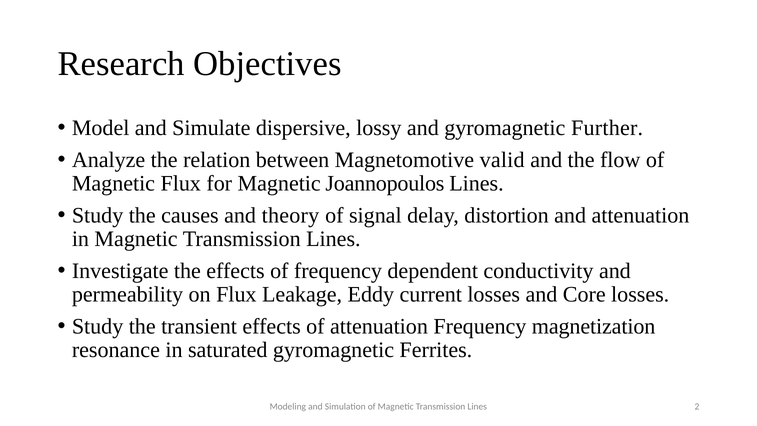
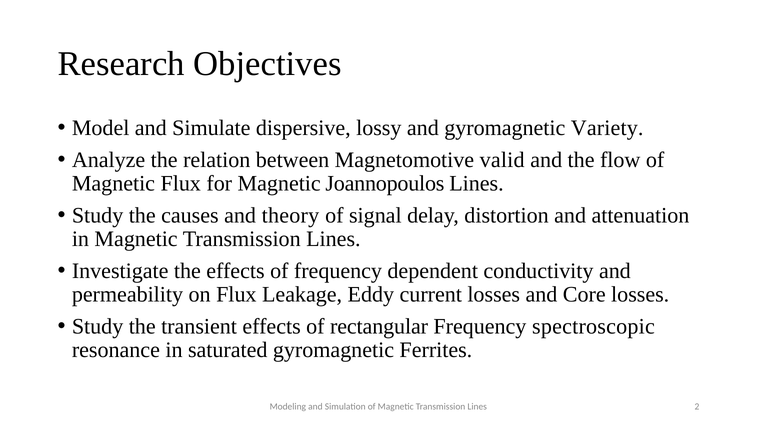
Further: Further -> Variety (607, 128)
of attenuation: attenuation -> rectangular (379, 326)
magnetization: magnetization -> spectroscopic (593, 326)
